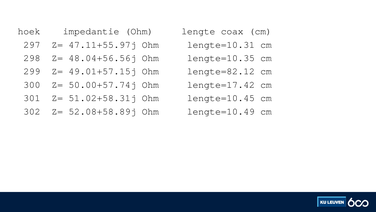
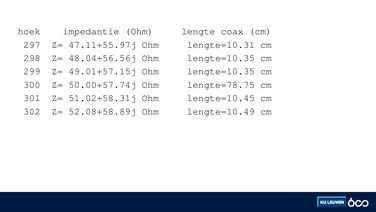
49.01+57.15j Ohm lengte=82.12: lengte=82.12 -> lengte=10.35 (221, 71)
lengte=17.42: lengte=17.42 -> lengte=78.75 (221, 85)
